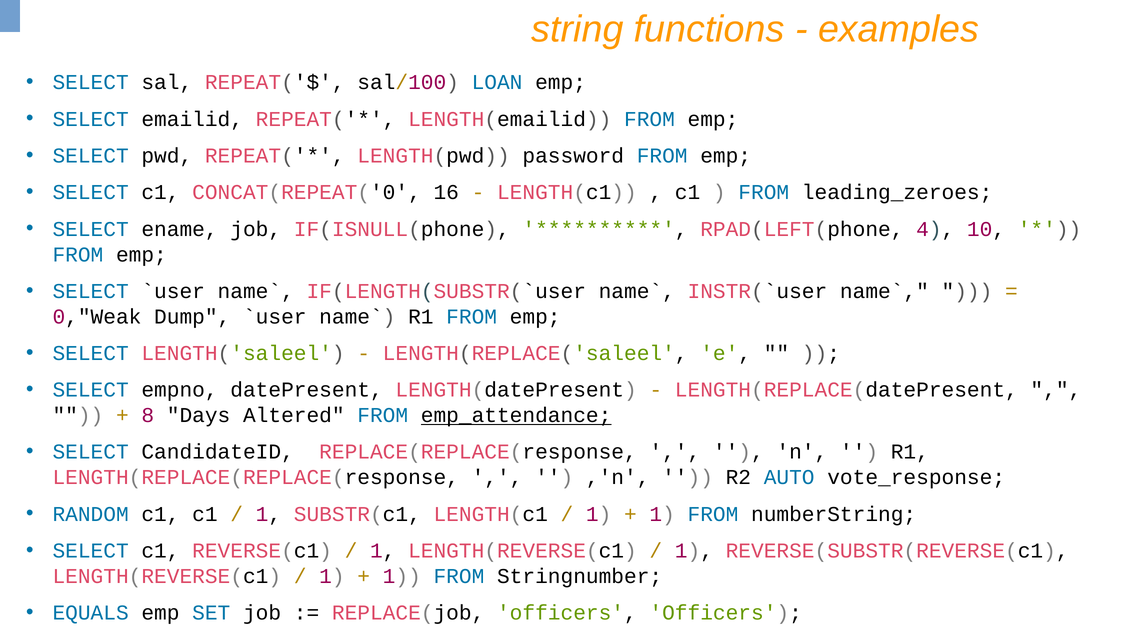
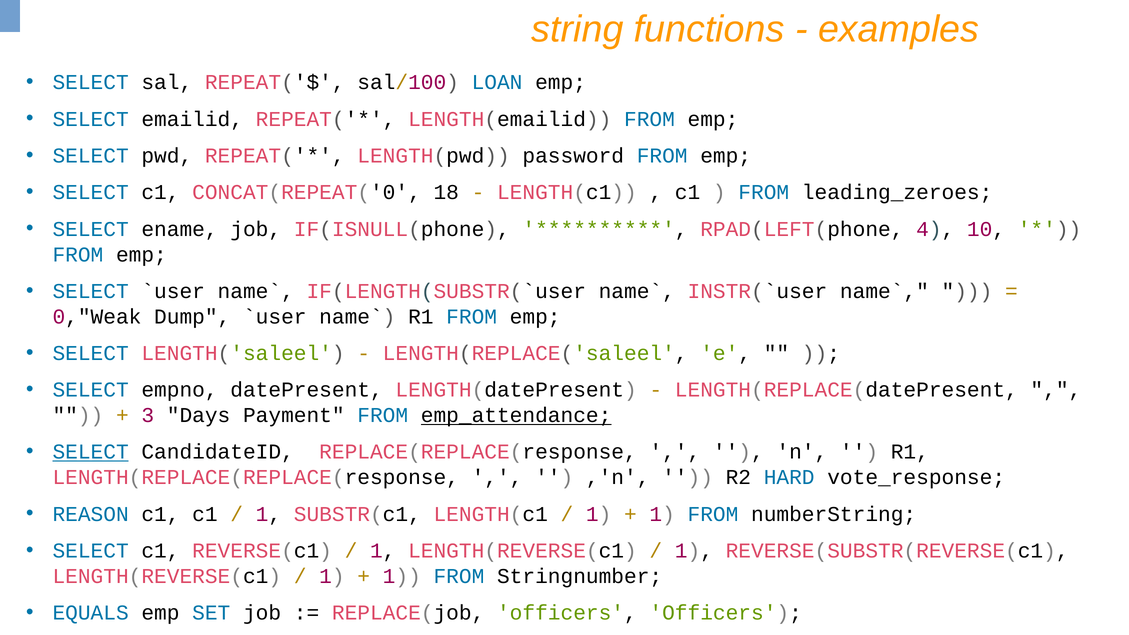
16: 16 -> 18 (446, 192)
8: 8 -> 3 (148, 415)
Altered: Altered -> Payment (294, 415)
SELECT underline: none -> present (91, 452)
AUTO: AUTO -> HARD (789, 477)
RANDOM: RANDOM -> REASON (91, 514)
